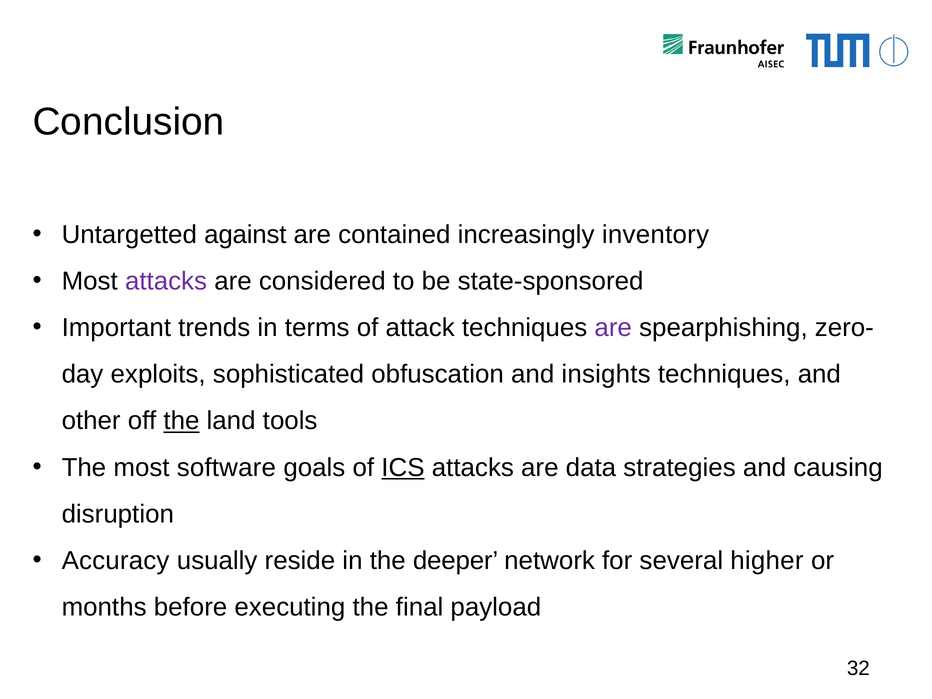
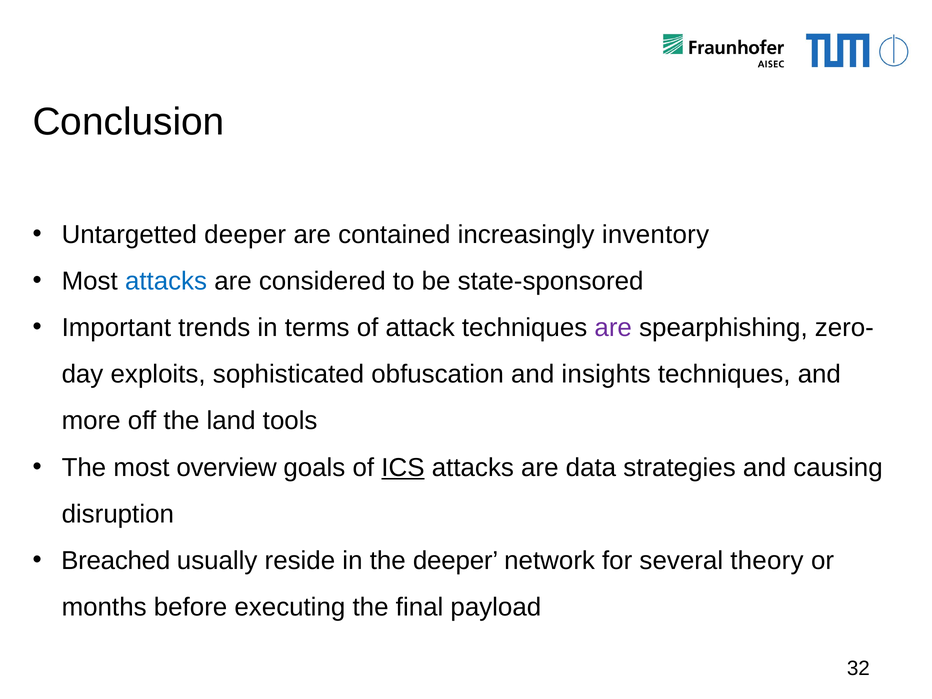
Untargetted against: against -> deeper (245, 235)
attacks colour: purple -> blue (166, 281)
other: other -> more (91, 421)
the underline: present -> none (181, 421)
software: software -> overview (227, 468)
Accuracy: Accuracy -> Breached (116, 561)
higher: higher -> theory (767, 561)
